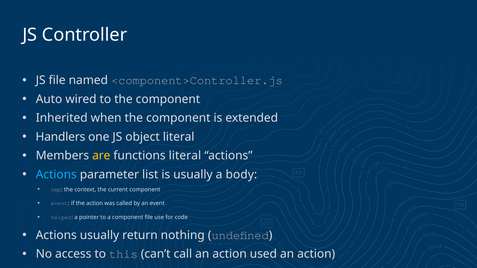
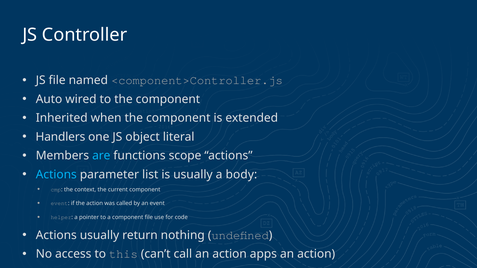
are colour: yellow -> light blue (101, 156)
functions literal: literal -> scope (185, 156)
used: used -> apps (263, 254)
